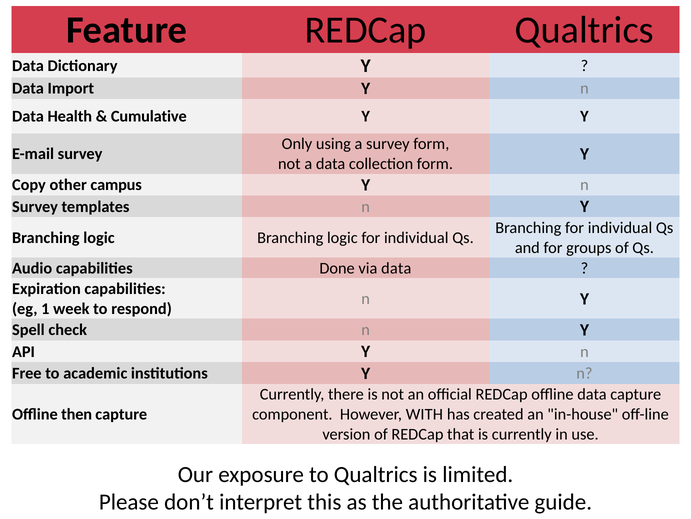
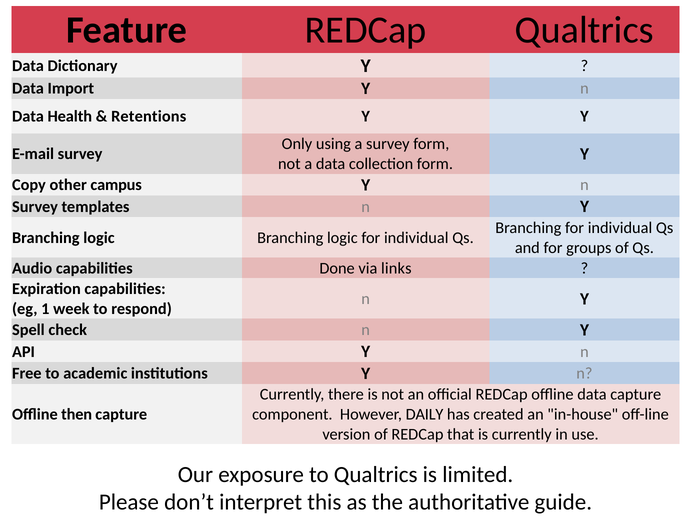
Cumulative: Cumulative -> Retentions (149, 116)
via data: data -> links (396, 268)
WITH: WITH -> DAILY (425, 414)
